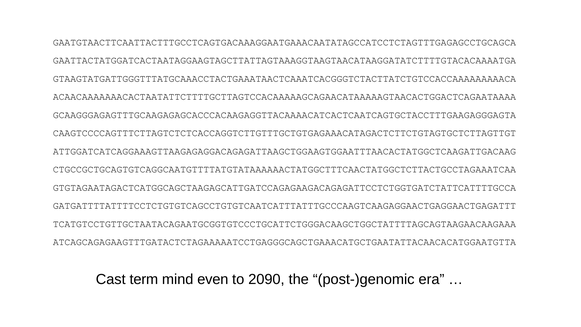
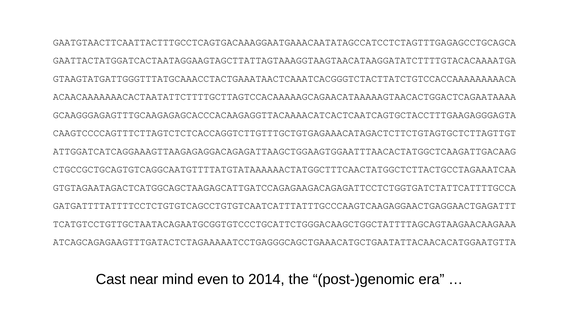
term: term -> near (144, 279)
2090: 2090 -> 2014 (266, 279)
